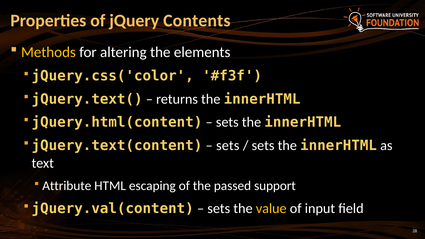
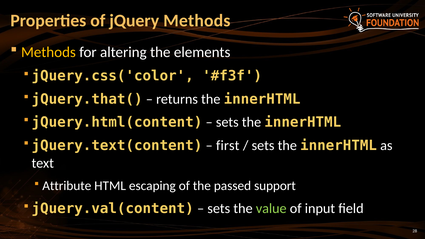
jQuery Contents: Contents -> Methods (197, 21)
jQuery.text(: jQuery.text( -> jQuery.that( (87, 99)
sets: sets -> first (228, 146)
value colour: yellow -> light green (271, 209)
